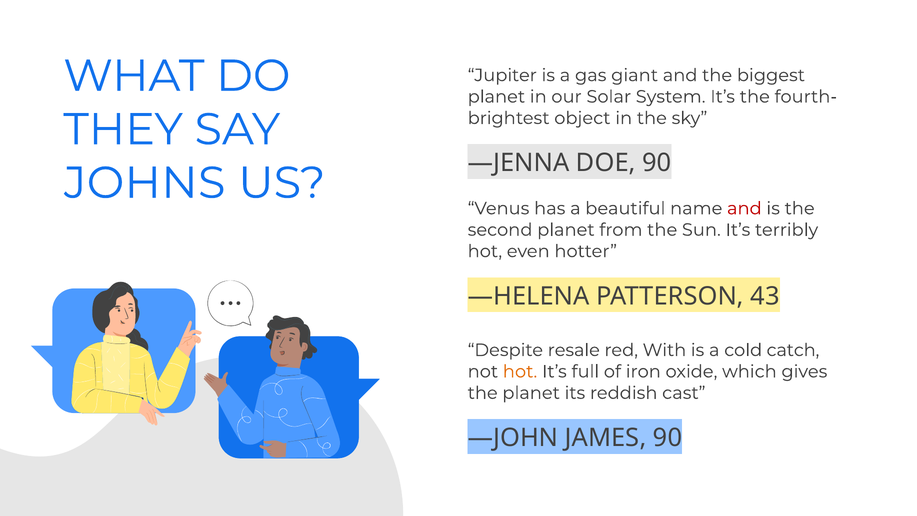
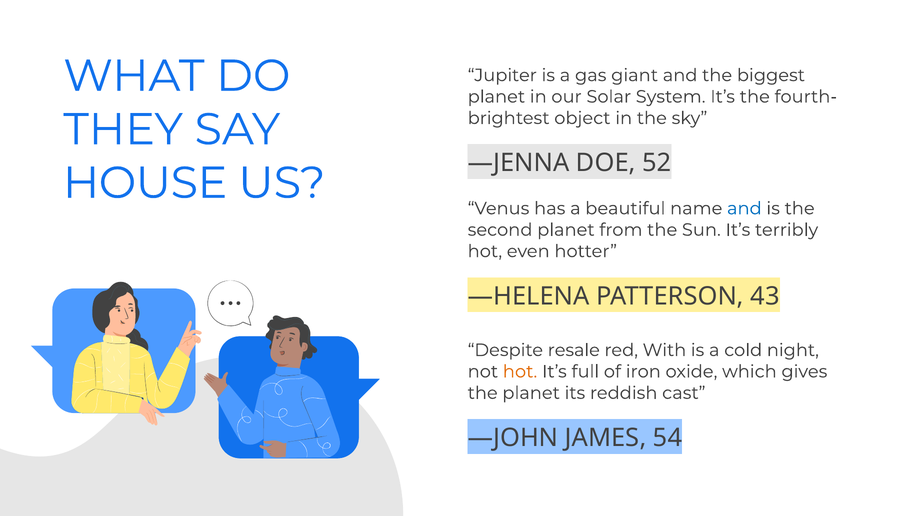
DOE 90: 90 -> 52 (657, 163)
JOHNS: JOHNS -> HOUSE (145, 183)
and colour: red -> blue (744, 208)
catch: catch -> night (793, 350)
JAMES 90: 90 -> 54 (668, 438)
